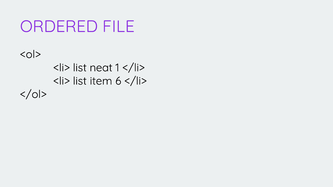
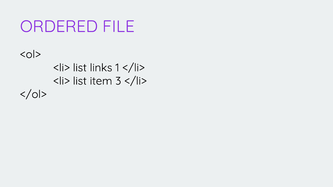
neat: neat -> links (101, 68)
6: 6 -> 3 (118, 81)
